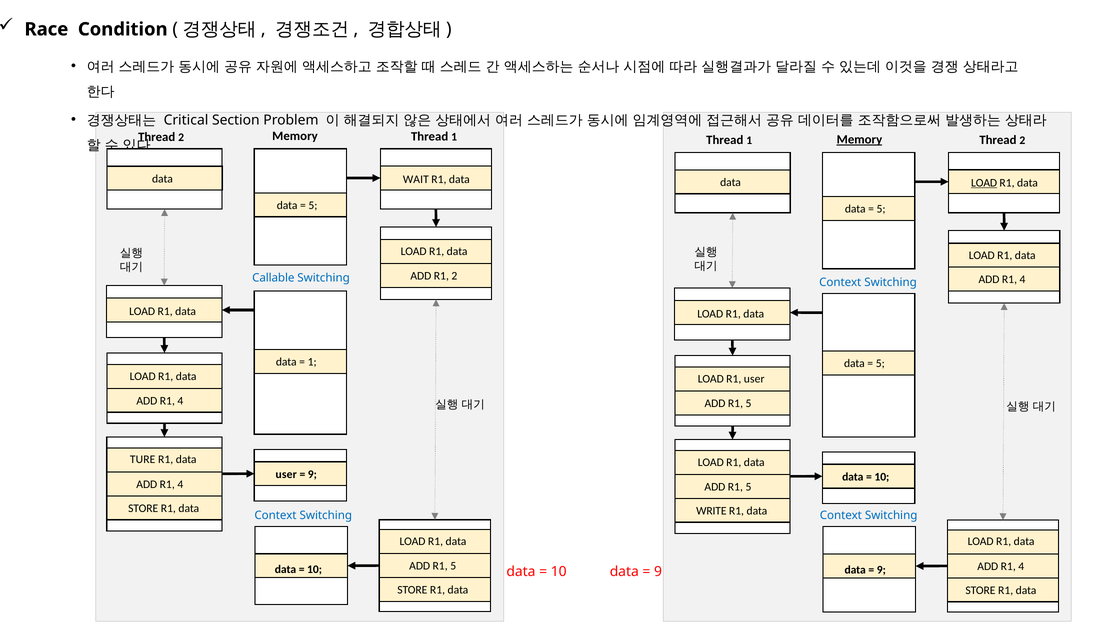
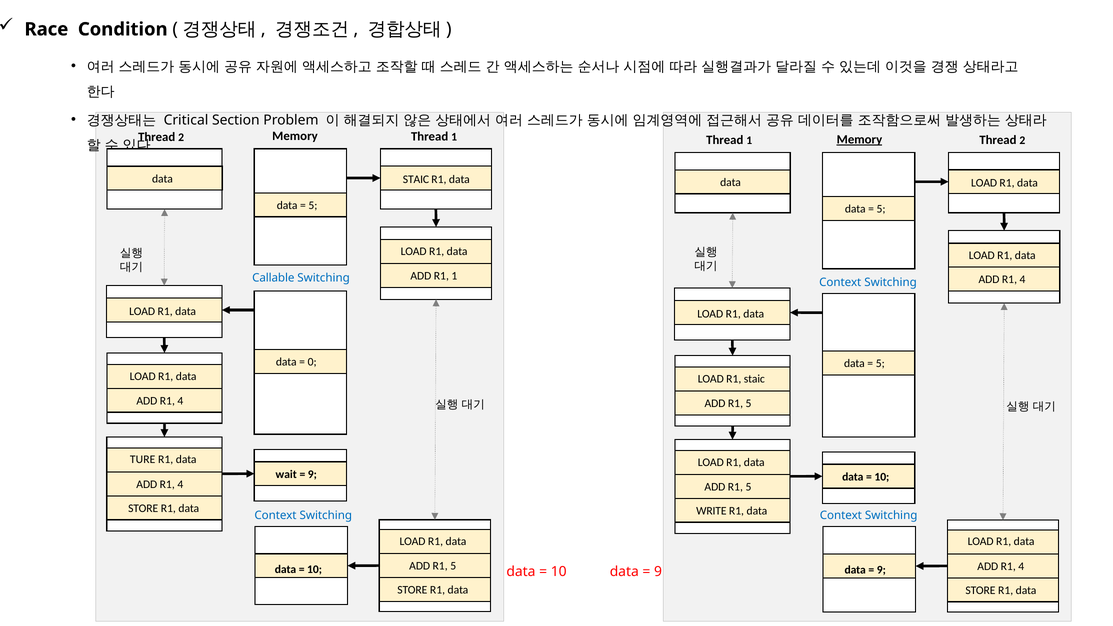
WAIT: WAIT -> STAIC (416, 179)
LOAD underline: present -> none (984, 183)
R1 2: 2 -> 1 (454, 276)
1: 1 -> 0 (312, 362)
R1 user: user -> staic (754, 379)
user: user -> wait (286, 474)
